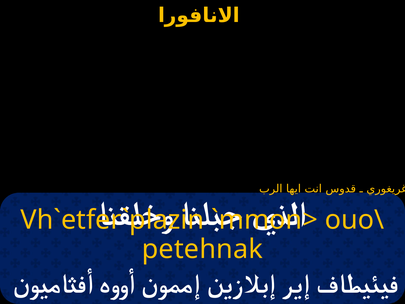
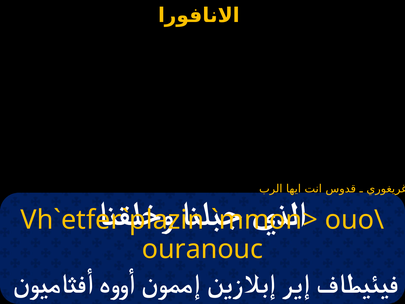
petehnak: petehnak -> ouranouc (203, 249)
